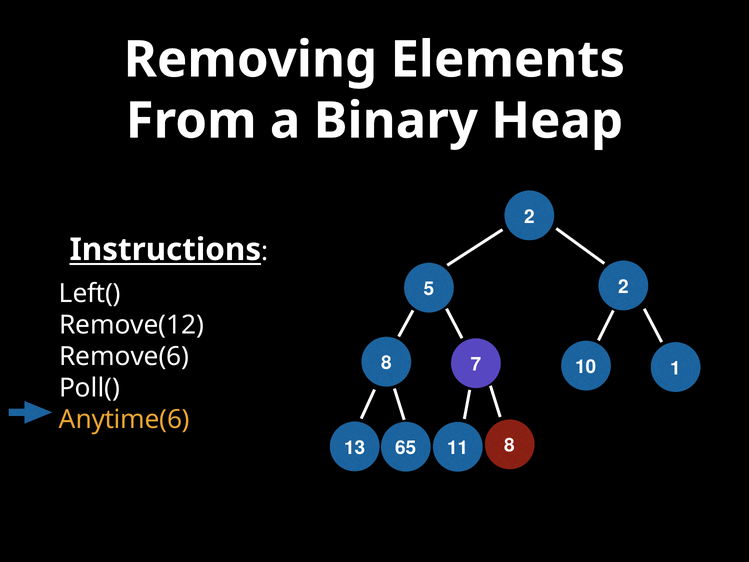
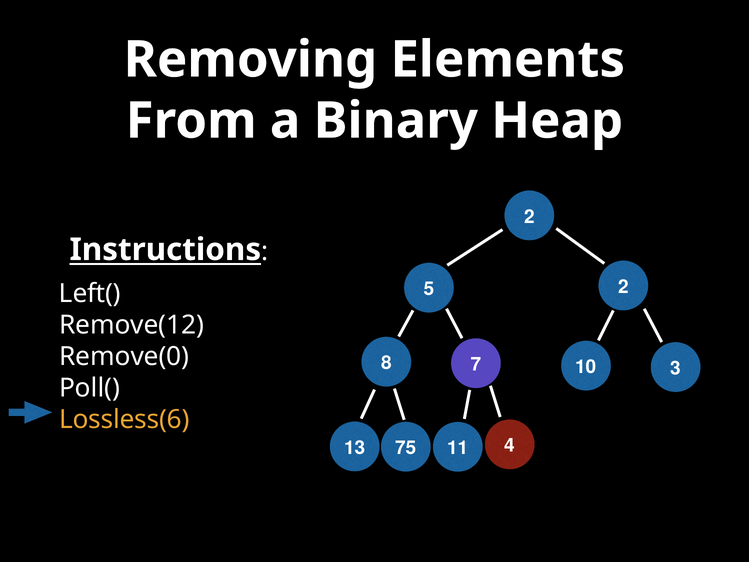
Remove(6: Remove(6 -> Remove(0 (124, 356)
1: 1 -> 3 (676, 368)
Anytime(6: Anytime(6 -> Lossless(6 (124, 420)
65: 65 -> 75 (406, 448)
11 8: 8 -> 4 (510, 446)
